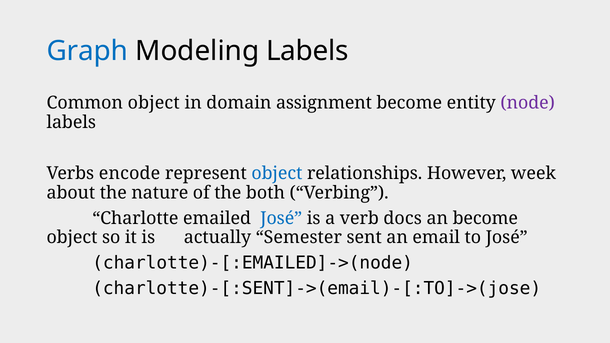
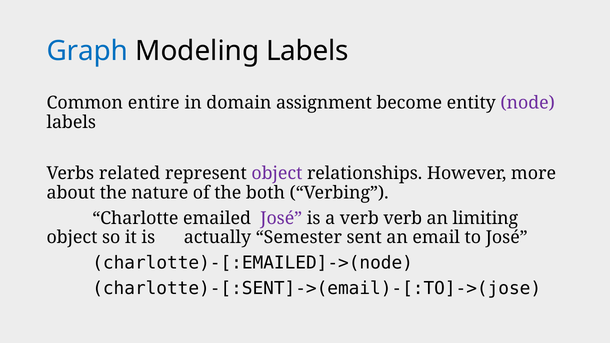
Common object: object -> entire (154, 103)
encode: encode -> related (130, 174)
object colour: blue -> purple (277, 174)
week: week -> more (534, 174)
José colour: blue -> purple (281, 218)
verb docs: docs -> verb (403, 218)
an become: become -> limiting (485, 218)
